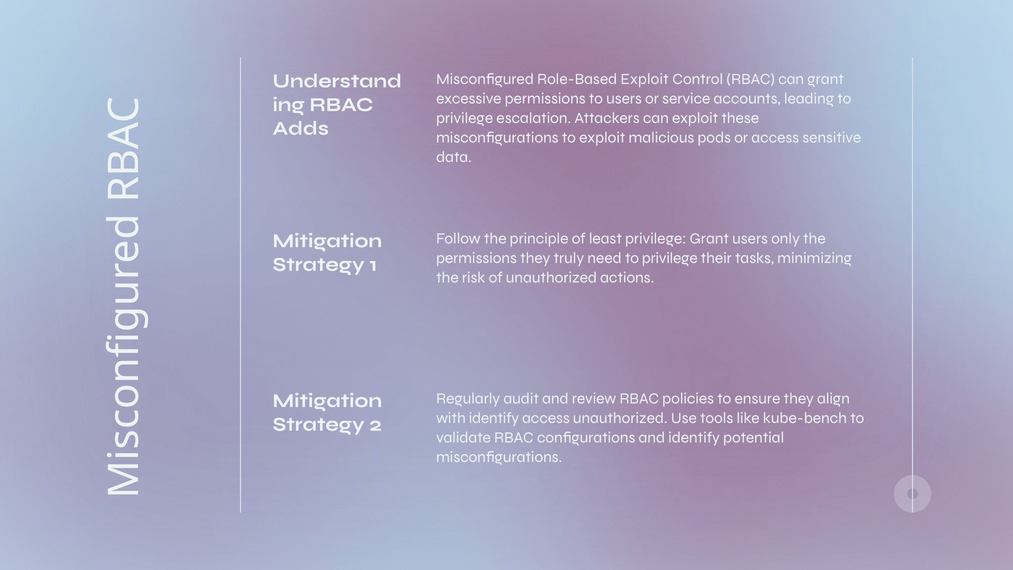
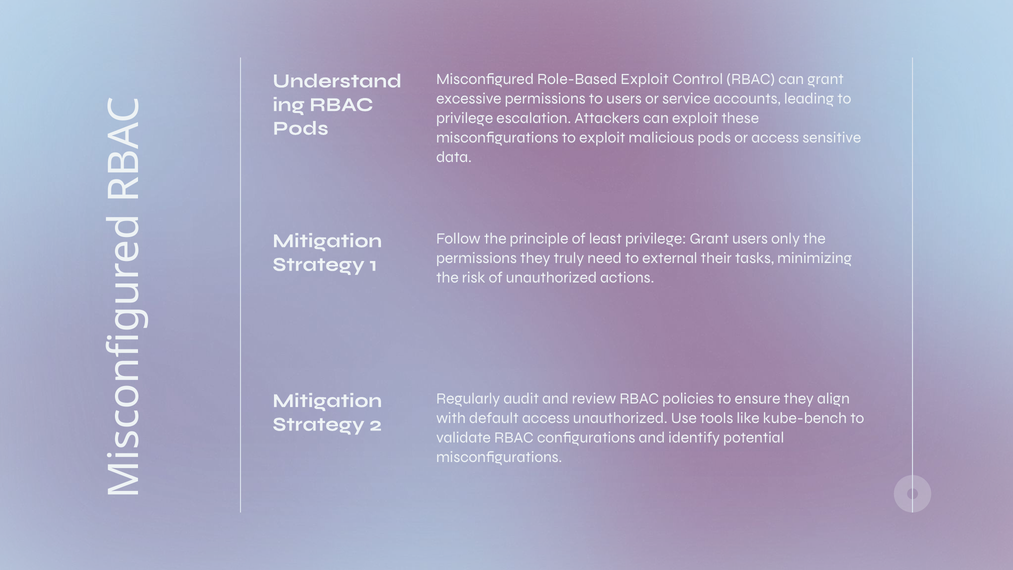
Adds: Adds -> Pods (301, 128)
need to privilege: privilege -> external (670, 258)
with identify: identify -> default (494, 418)
